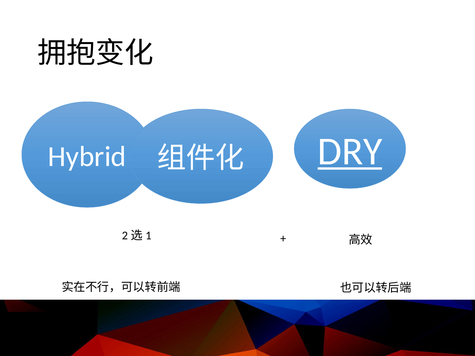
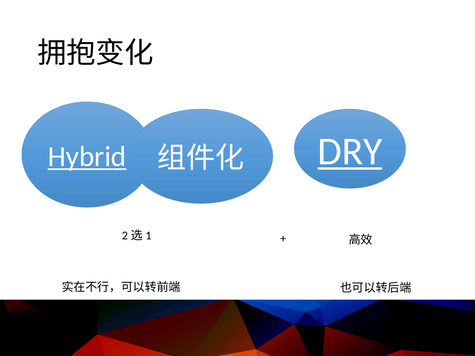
Hybrid underline: none -> present (87, 157)
